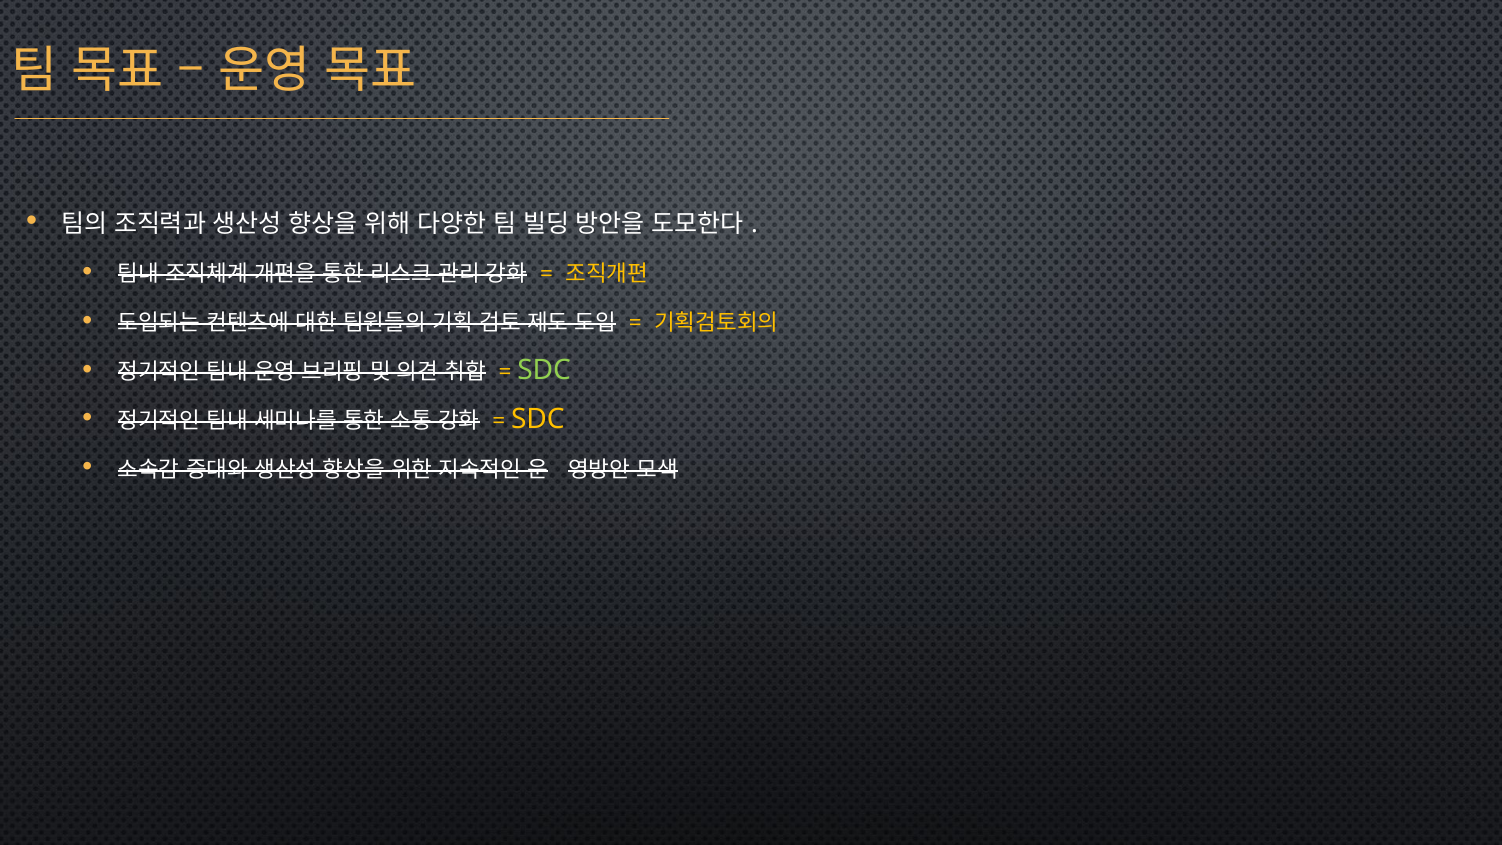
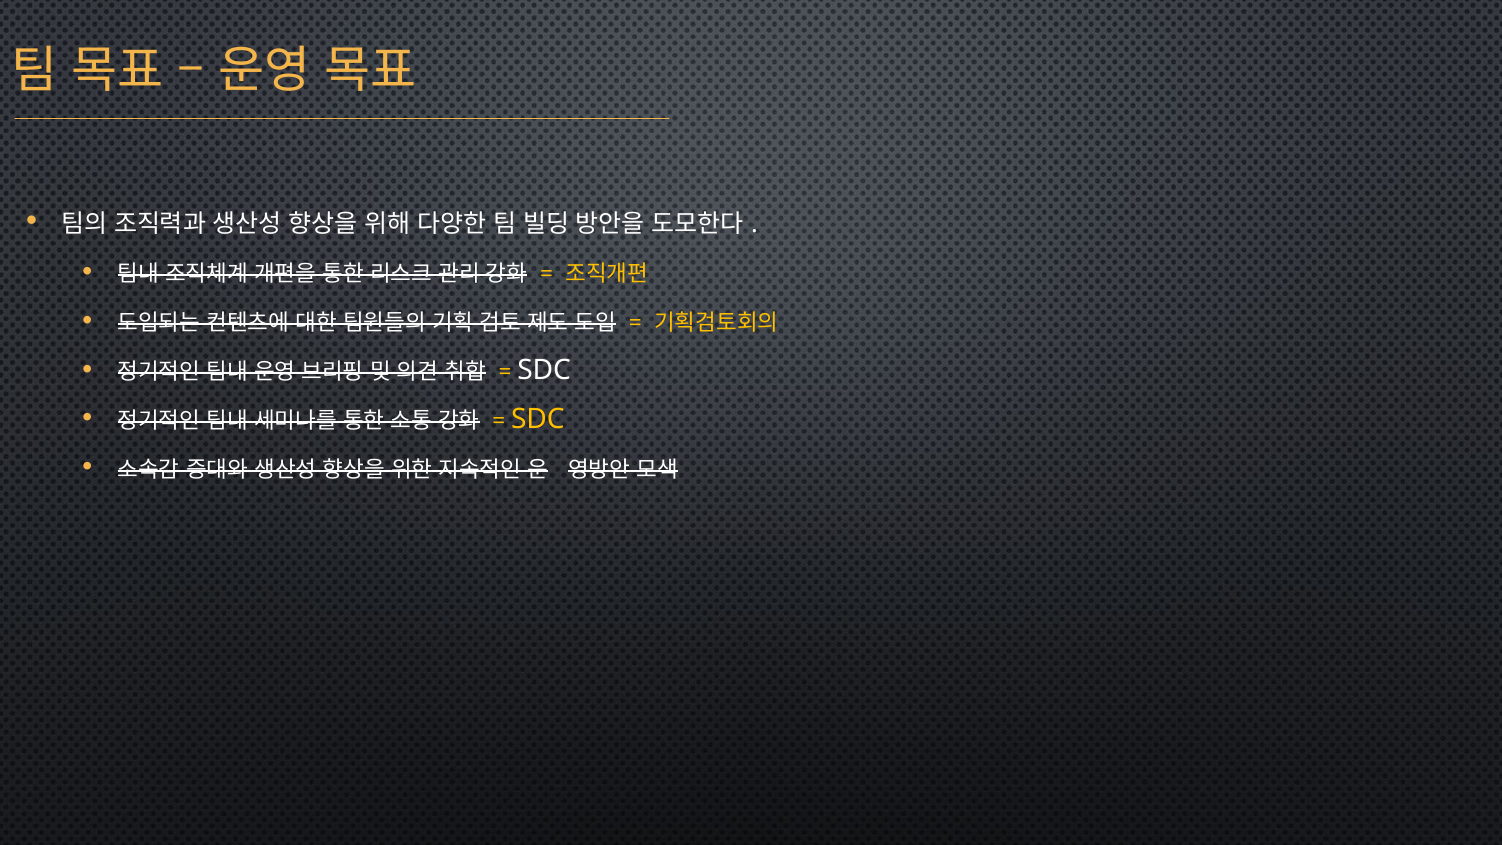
SDC colour: light green -> white (544, 370)
